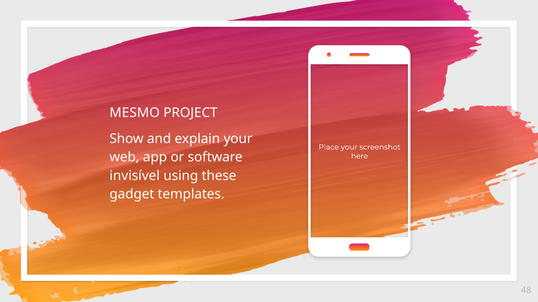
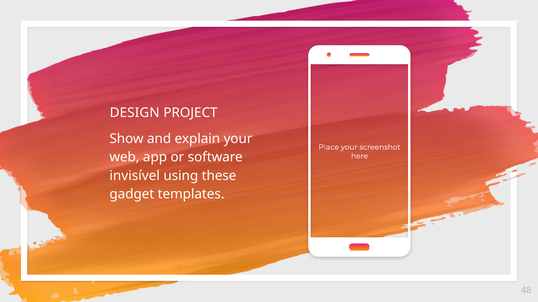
MESMO: MESMO -> DESIGN (135, 113)
